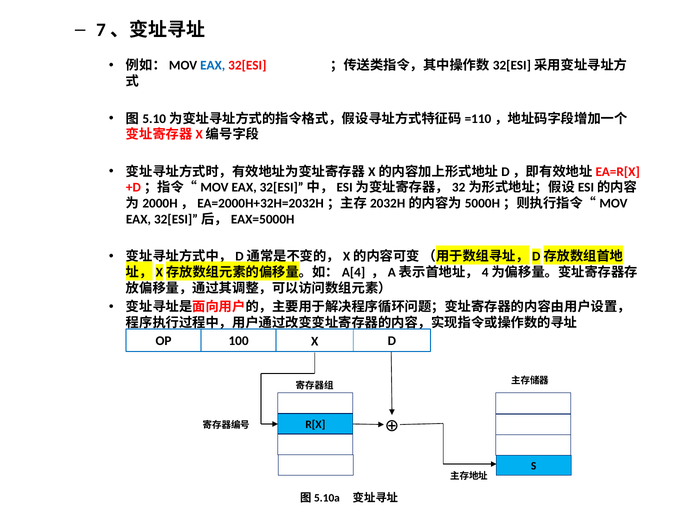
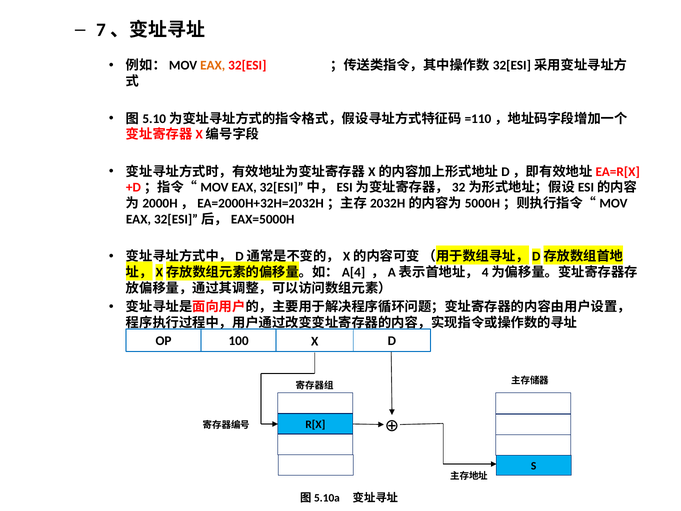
EAX colour: blue -> orange (213, 66)
